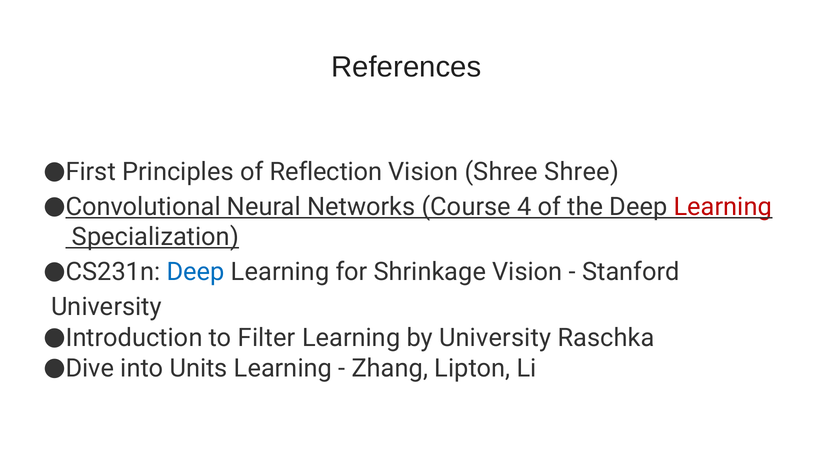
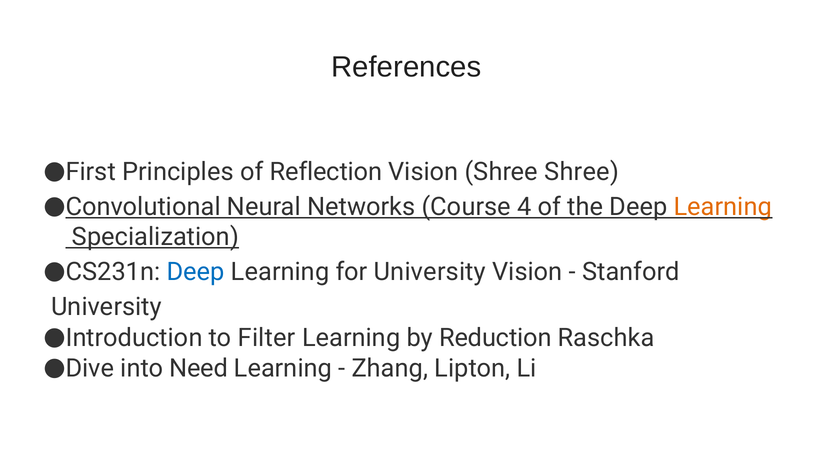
Learning colour: red -> orange (723, 207)
for Shrinkage: Shrinkage -> University (430, 272)
by University: University -> Reduction (495, 338)
Units: Units -> Need (199, 368)
